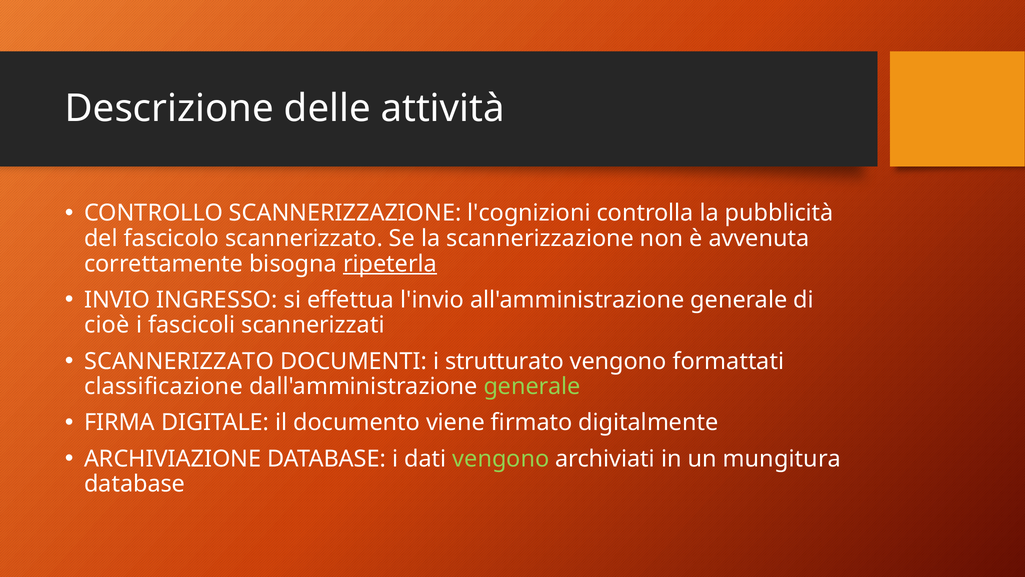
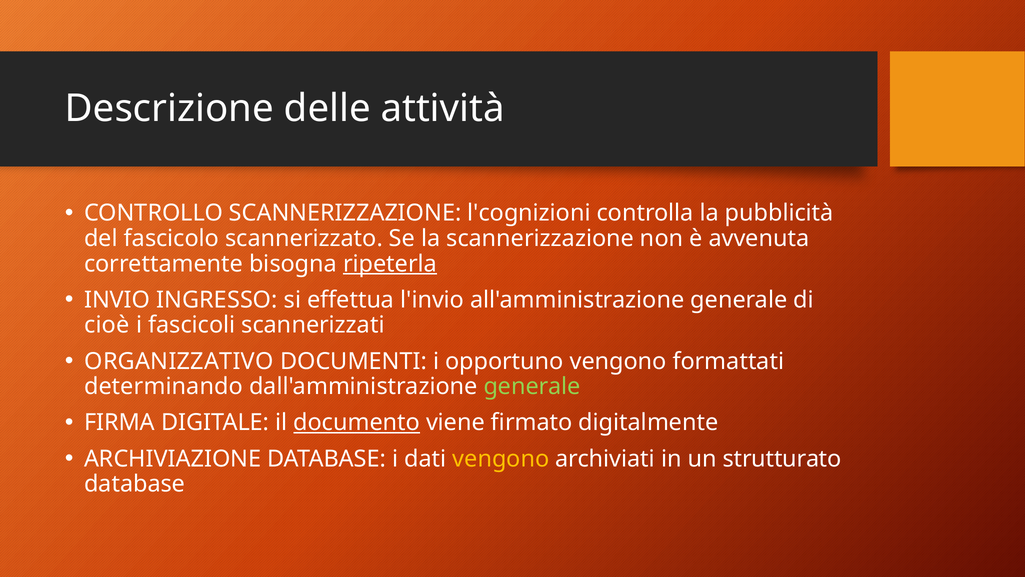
SCANNERIZZATO: SCANNERIZZATO -> ORGANIZZATIVO (179, 361)
strutturato: strutturato -> opportuno (504, 361)
classificazione: classificazione -> determinando (163, 386)
documento underline: none -> present (357, 422)
vengono colour: light green -> yellow (501, 458)
mungitura: mungitura -> strutturato (782, 458)
